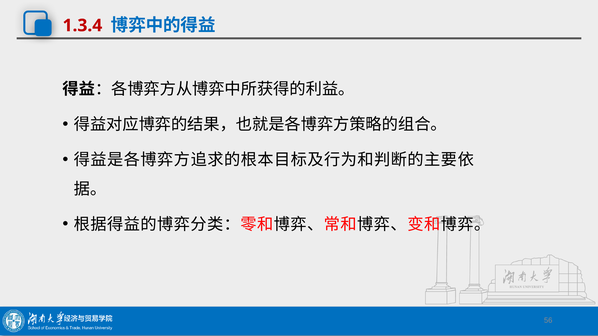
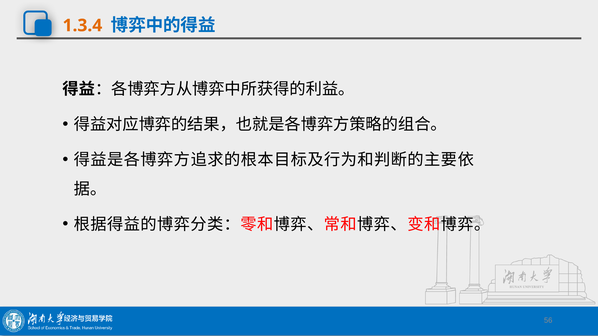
1.3.4 colour: red -> orange (82, 26)
